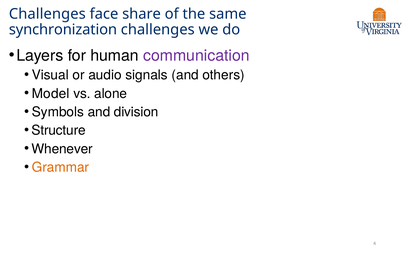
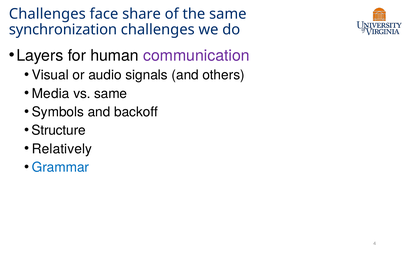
Model: Model -> Media (51, 94)
vs alone: alone -> same (111, 94)
division: division -> backoff (136, 112)
Whenever: Whenever -> Relatively (62, 149)
Grammar colour: orange -> blue (60, 167)
